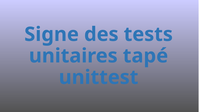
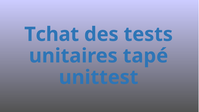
Signe: Signe -> Tchat (52, 34)
